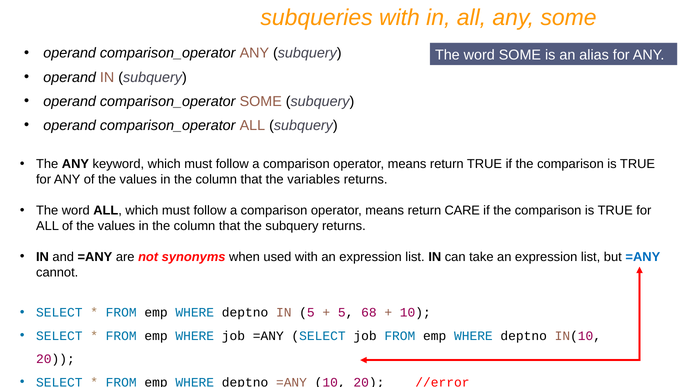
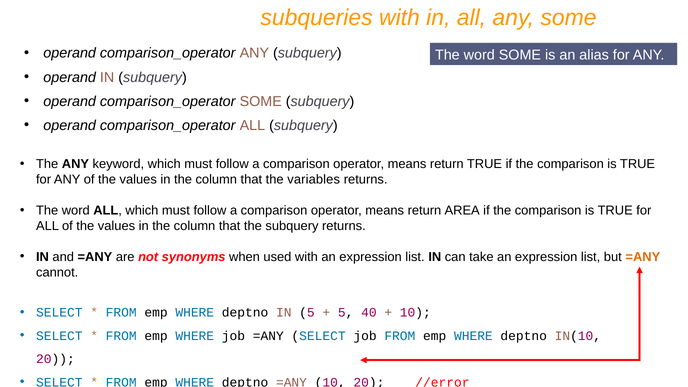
CARE: CARE -> AREA (462, 210)
=ANY colour: blue -> orange (643, 257)
68: 68 -> 40 (369, 313)
